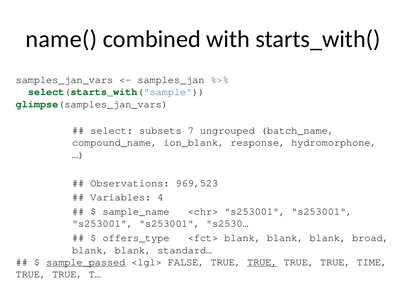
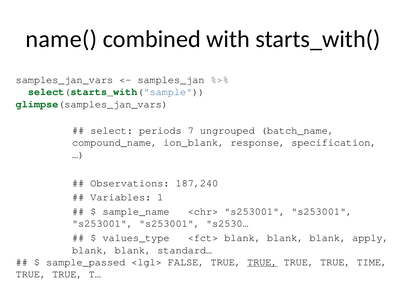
subsets: subsets -> periods (160, 131)
hydromorphone: hydromorphone -> specification (334, 143)
969,523: 969,523 -> 187,240 (197, 183)
4: 4 -> 1 (160, 198)
offers_type: offers_type -> values_type (136, 238)
broad: broad -> apply (370, 238)
sample_passed underline: present -> none (86, 263)
